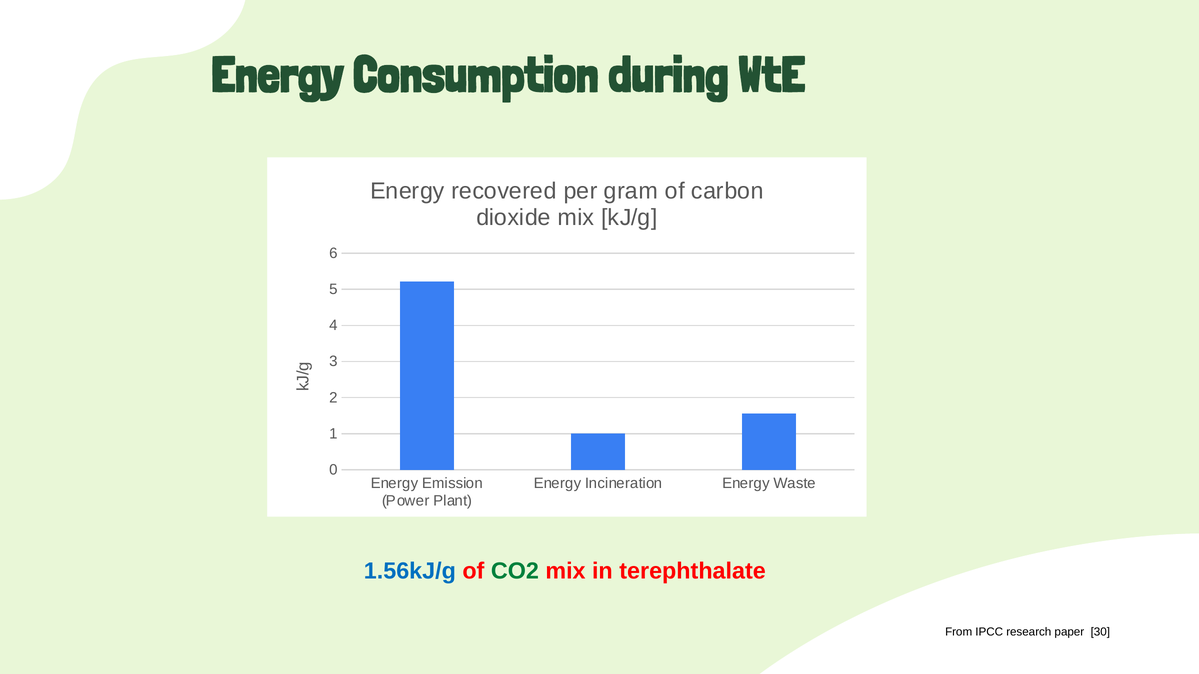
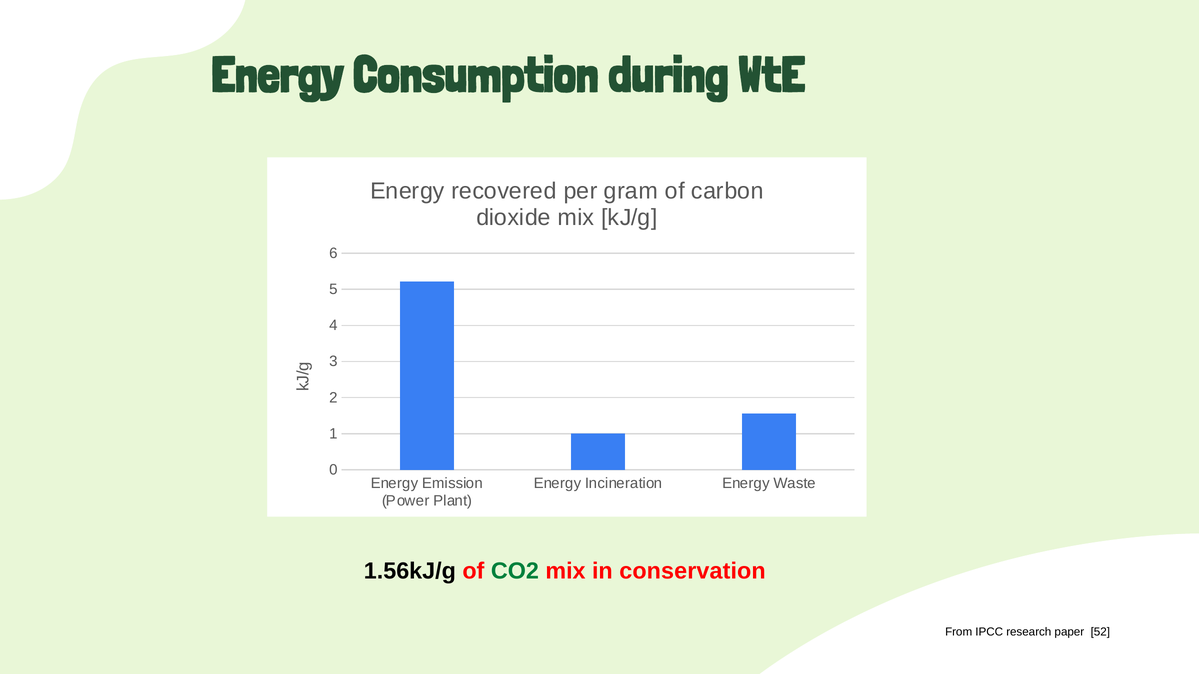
1.56kJ/g colour: blue -> black (410, 571)
terephthalate: terephthalate -> conservation (692, 571)
30: 30 -> 52 (1100, 632)
